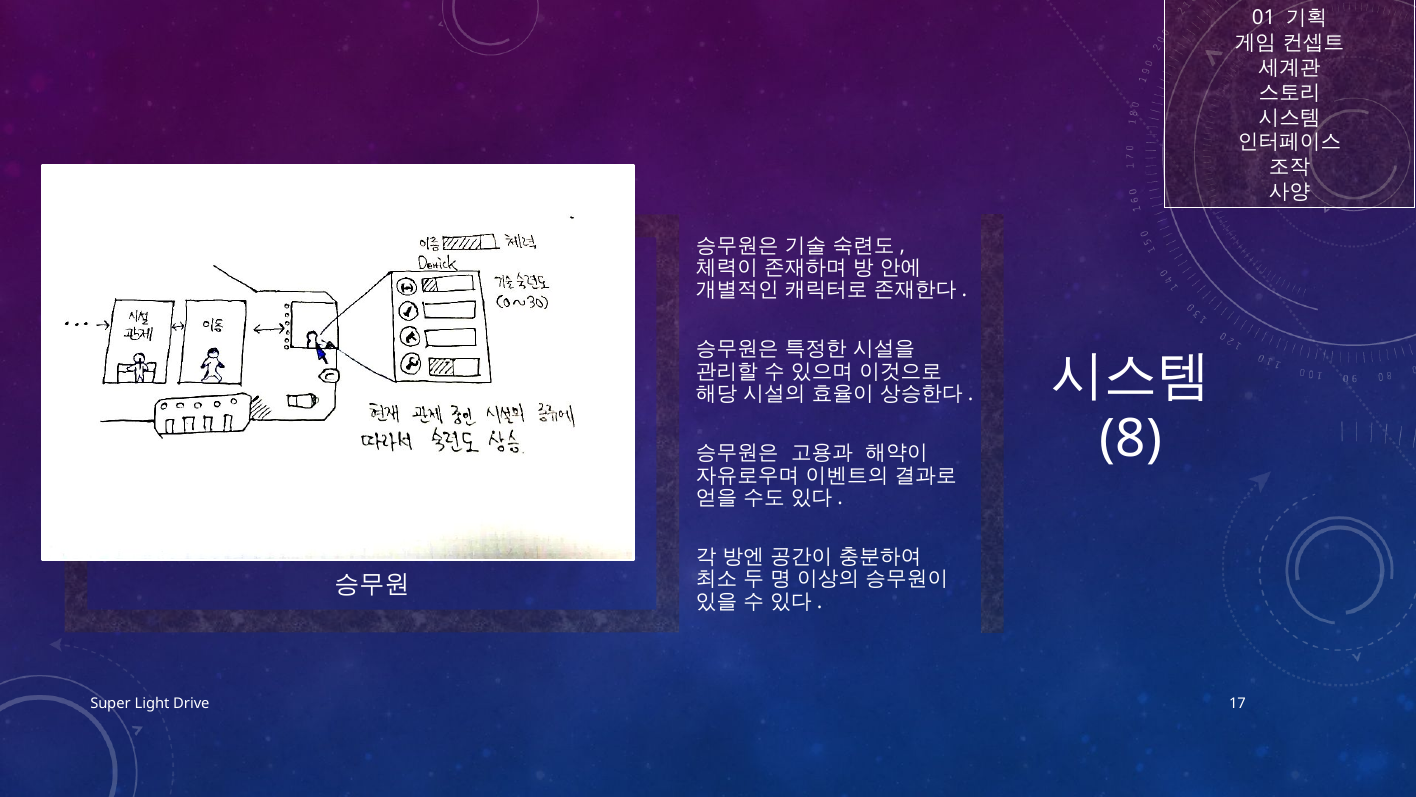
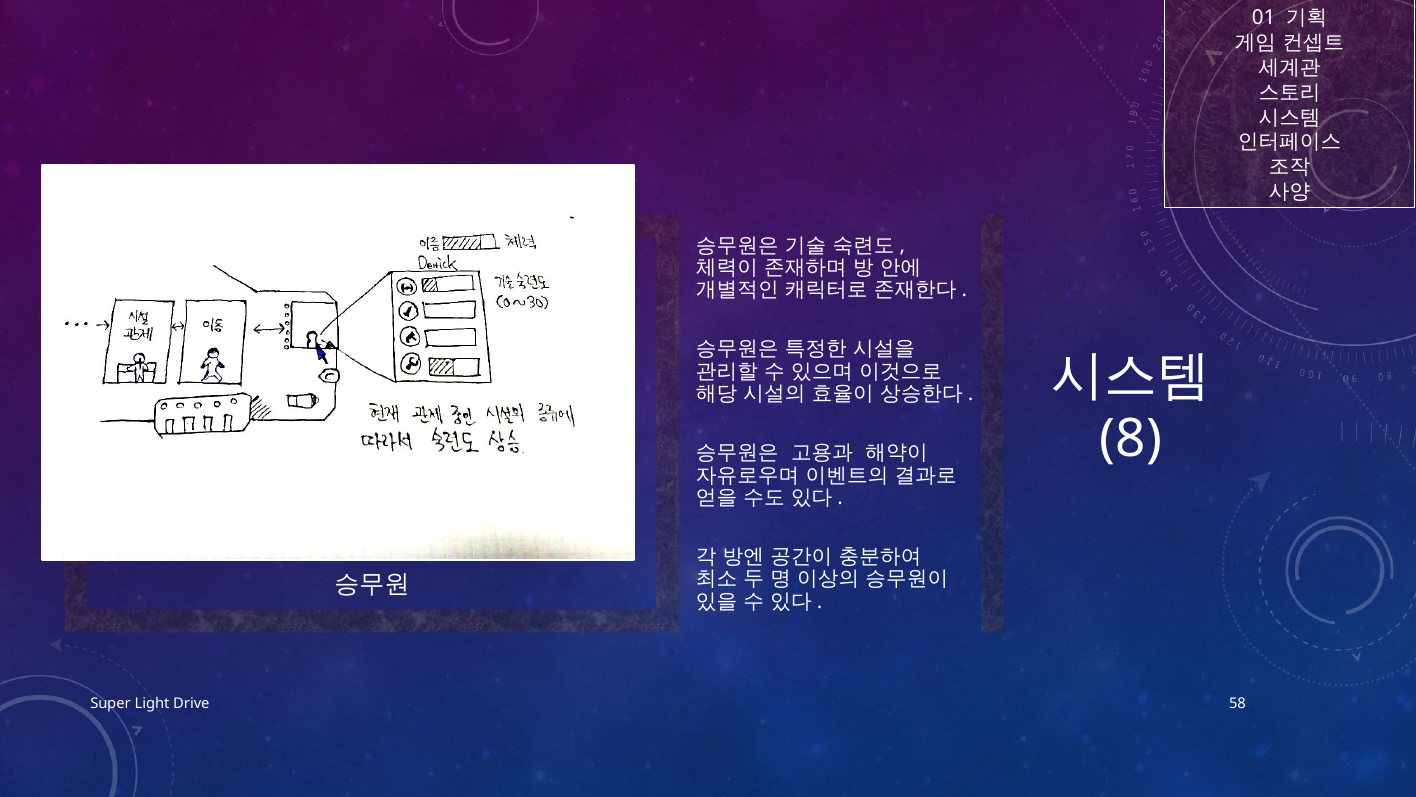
17: 17 -> 58 (1237, 704)
